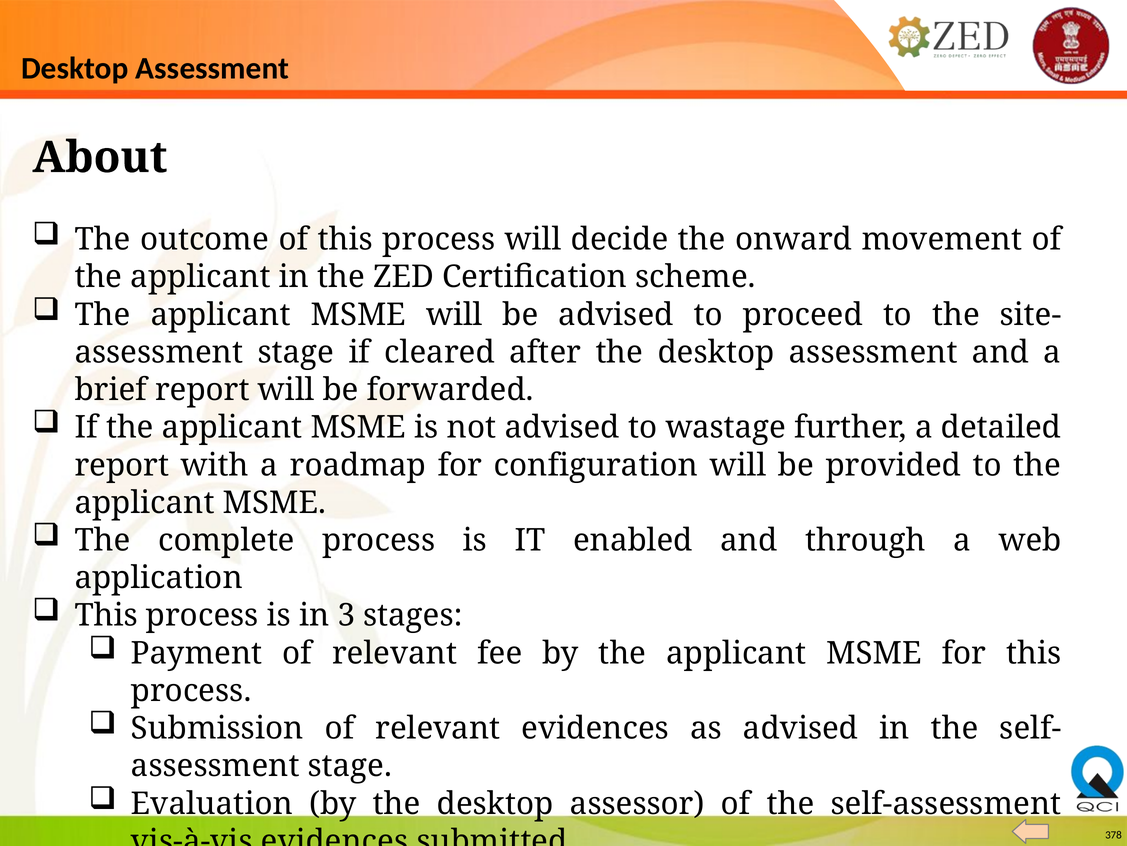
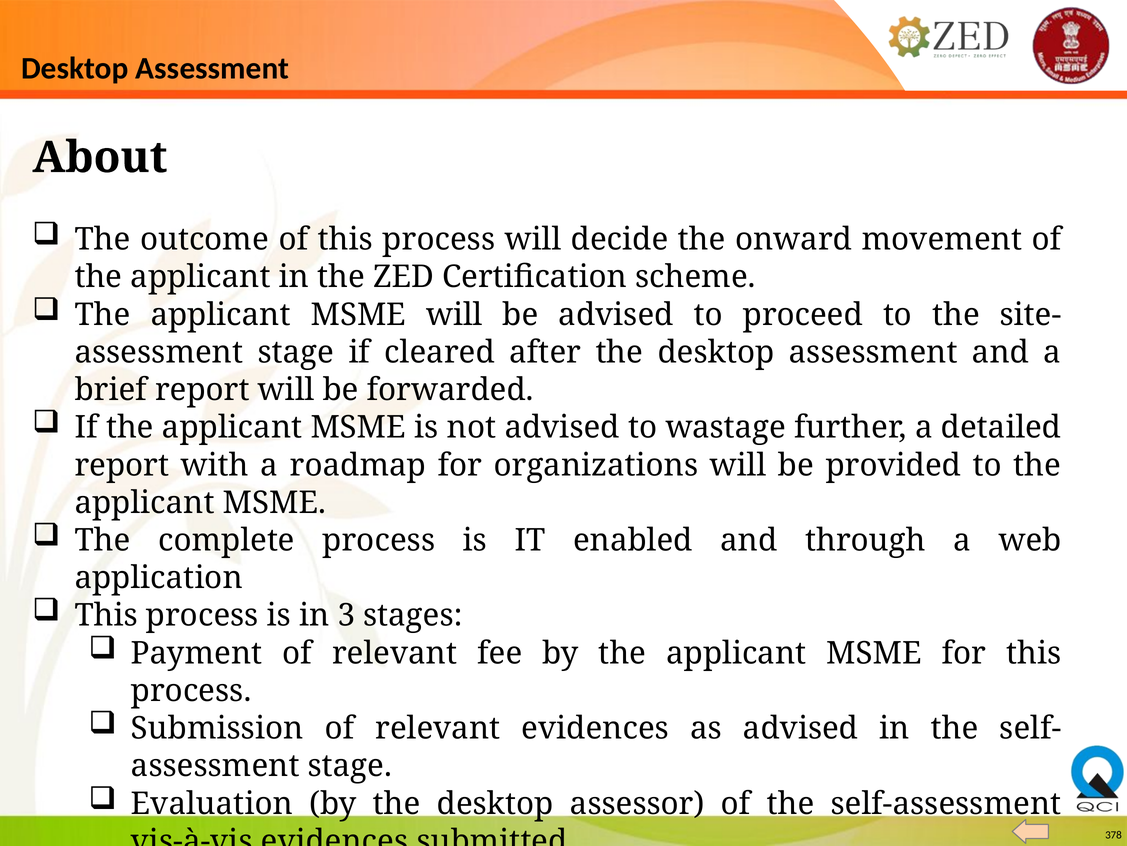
configuration: configuration -> organizations (596, 465)
